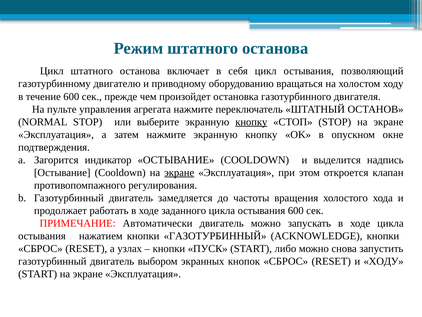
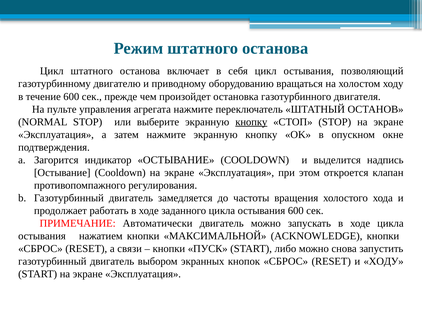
экране underline: present -> none (179, 172)
кнопки ГАЗОТУРБИННЫЙ: ГАЗОТУРБИННЫЙ -> МАКСИМАЛЬНОЙ (215, 236)
узлах: узлах -> связи (130, 248)
